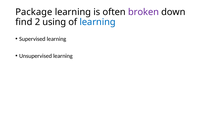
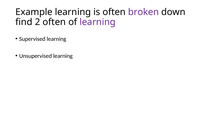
Package: Package -> Example (34, 12)
2 using: using -> often (54, 22)
learning colour: blue -> purple (98, 22)
